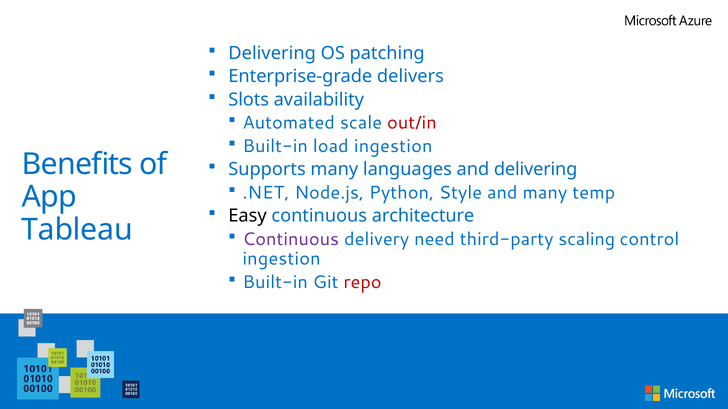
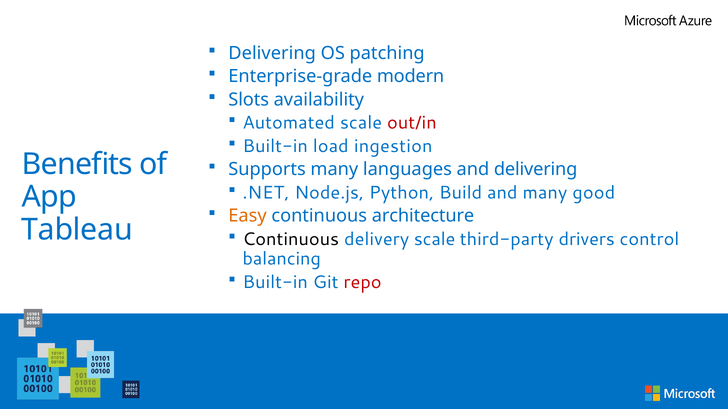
delivers: delivers -> modern (411, 77)
Style: Style -> Build (461, 193)
temp: temp -> good (594, 193)
Easy colour: black -> orange (248, 216)
Continuous colour: purple -> black (291, 240)
delivery need: need -> scale (435, 240)
scaling: scaling -> drivers (587, 240)
ingestion: ingestion -> balancing (282, 259)
